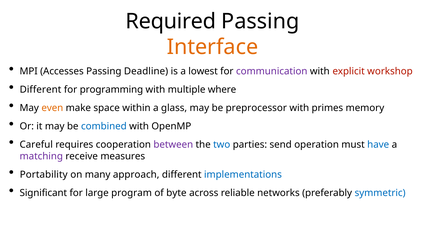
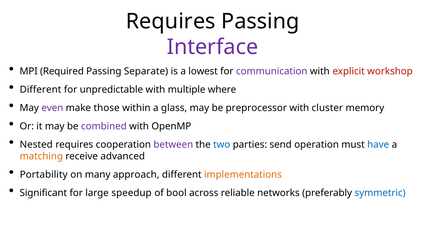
Required: Required -> Requires (171, 21)
Interface colour: orange -> purple (213, 47)
Accesses: Accesses -> Required (62, 71)
Deadline: Deadline -> Separate (146, 71)
programming: programming -> unpredictable (111, 90)
even colour: orange -> purple (52, 108)
space: space -> those (107, 108)
primes: primes -> cluster (327, 108)
combined colour: blue -> purple (104, 126)
Careful: Careful -> Nested (36, 145)
matching colour: purple -> orange (41, 156)
measures: measures -> advanced (123, 156)
implementations colour: blue -> orange (243, 175)
program: program -> speedup (132, 193)
byte: byte -> bool (176, 193)
